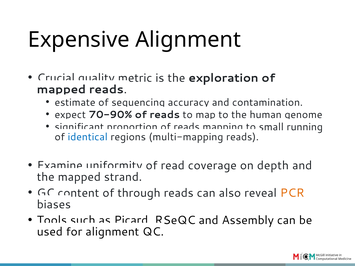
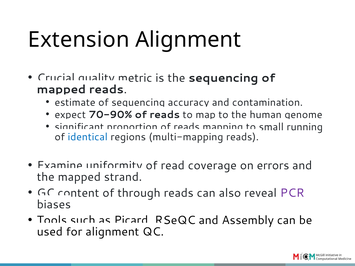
Expensive: Expensive -> Extension (79, 40)
the exploration: exploration -> sequencing (224, 78)
depth: depth -> errors (273, 166)
PCR colour: orange -> purple (292, 193)
